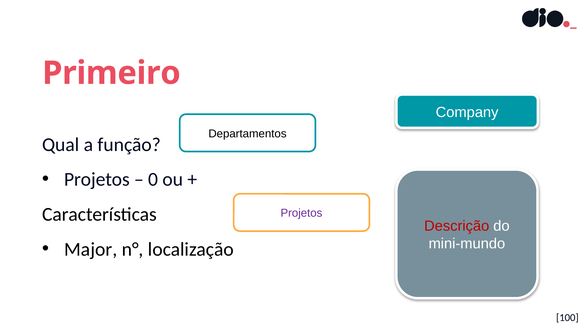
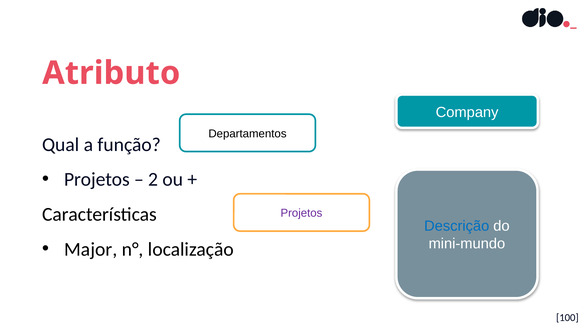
Primeiro: Primeiro -> Atributo (111, 73)
0: 0 -> 2 (153, 180)
Descrição colour: red -> blue (457, 226)
